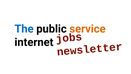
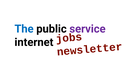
service colour: orange -> purple (87, 29)
